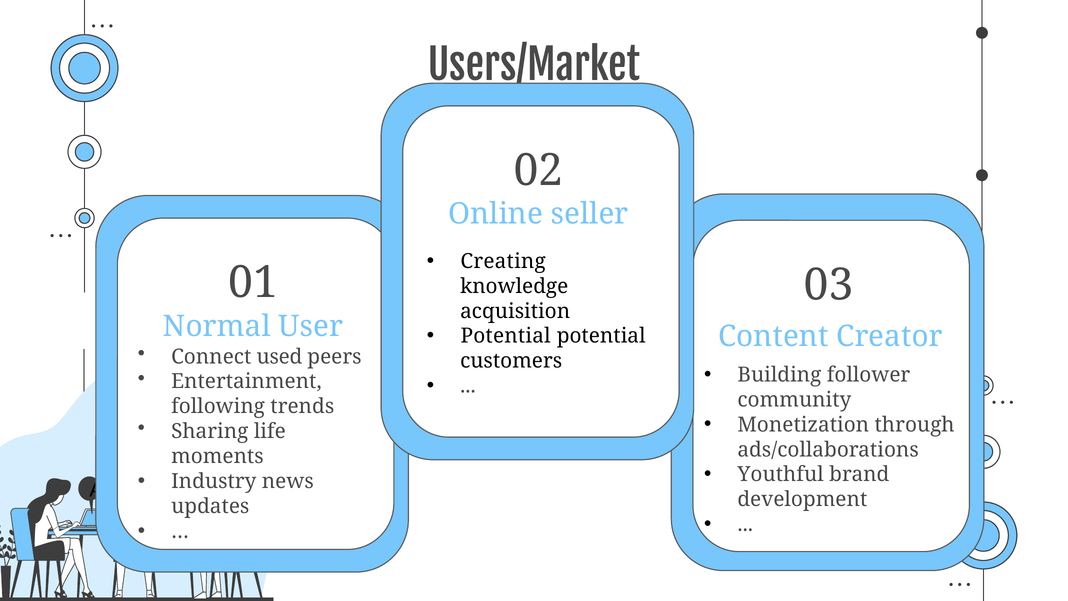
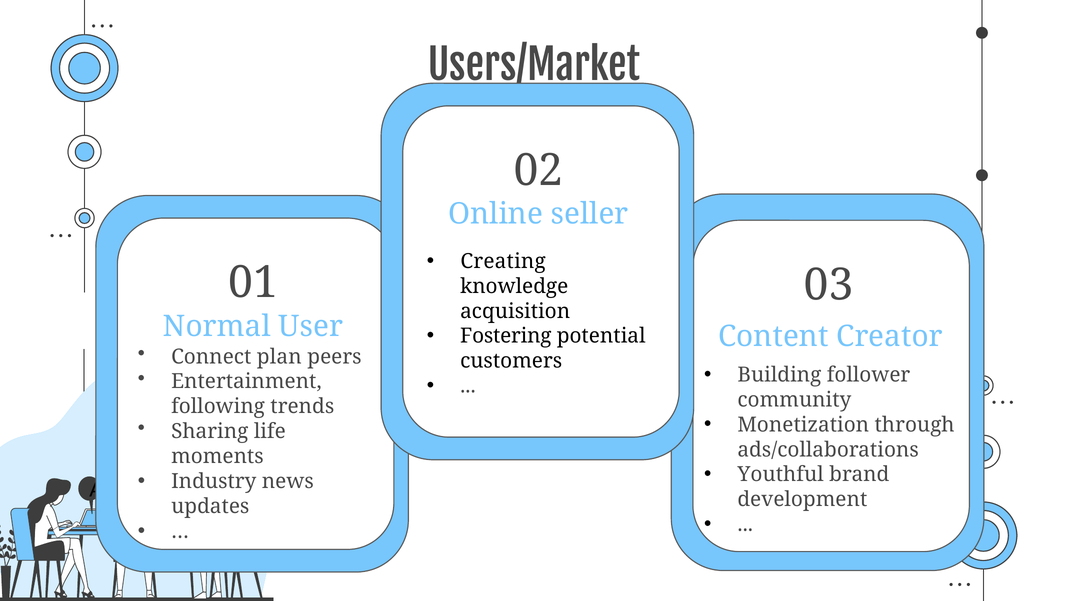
Potential: Potential -> Fostering (506, 336)
used: used -> plan (279, 357)
